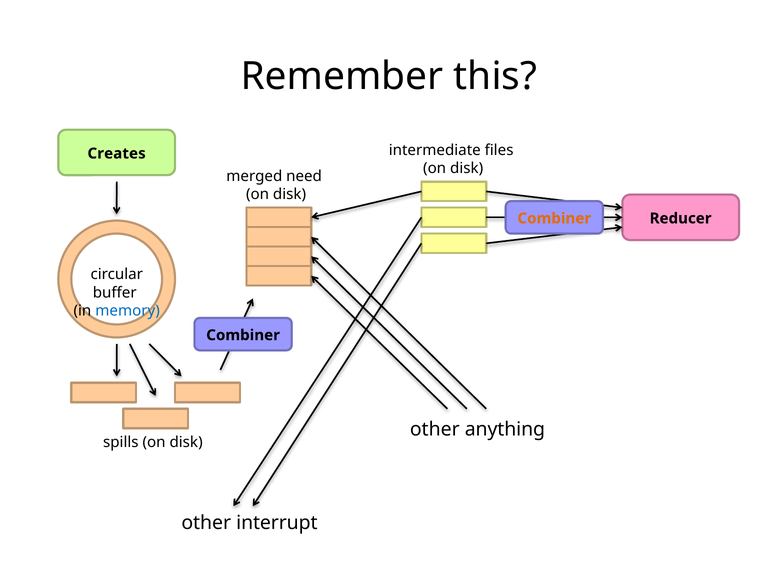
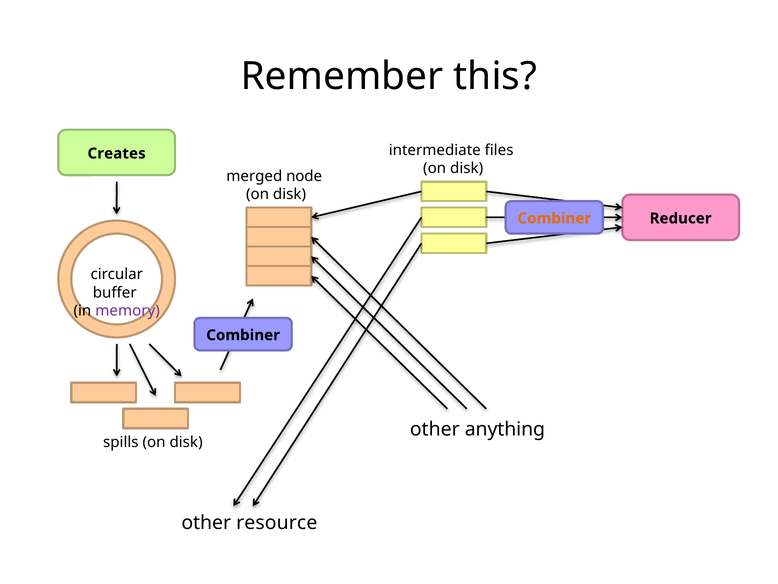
need: need -> node (304, 176)
memory colour: blue -> purple (128, 310)
interrupt: interrupt -> resource (277, 523)
